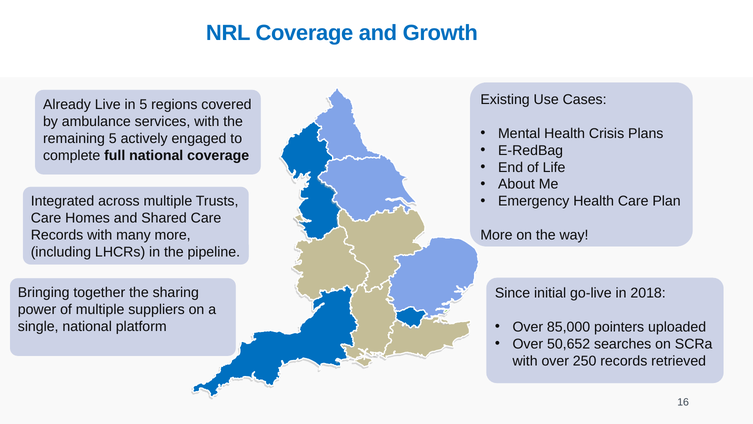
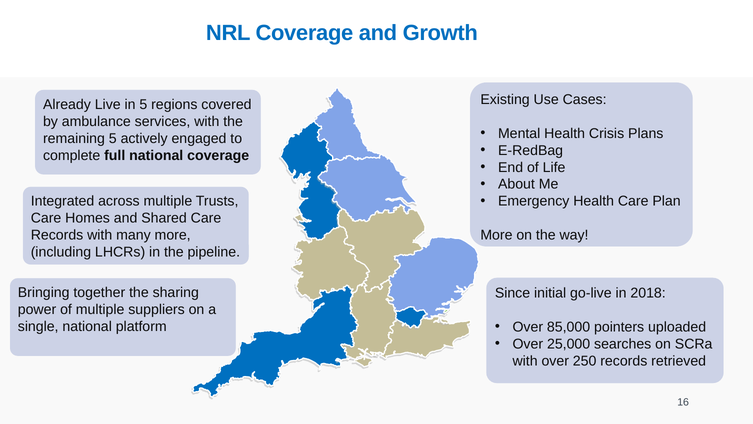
50,652: 50,652 -> 25,000 (569, 344)
